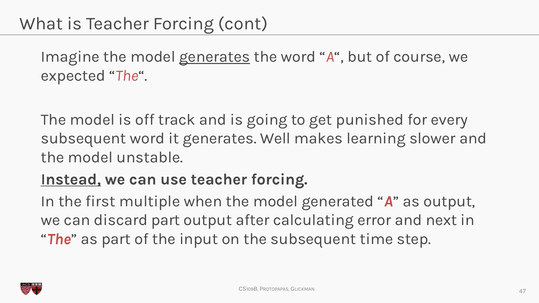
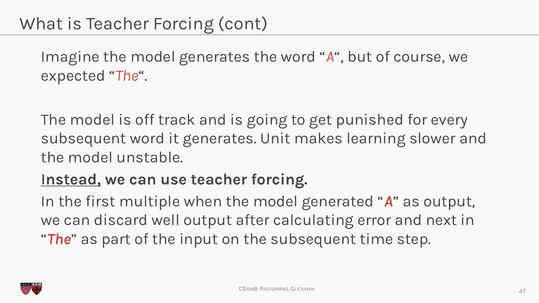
generates underline: present -> none (215, 57)
Well: Well -> Unit (275, 138)
discard part: part -> well (166, 220)
